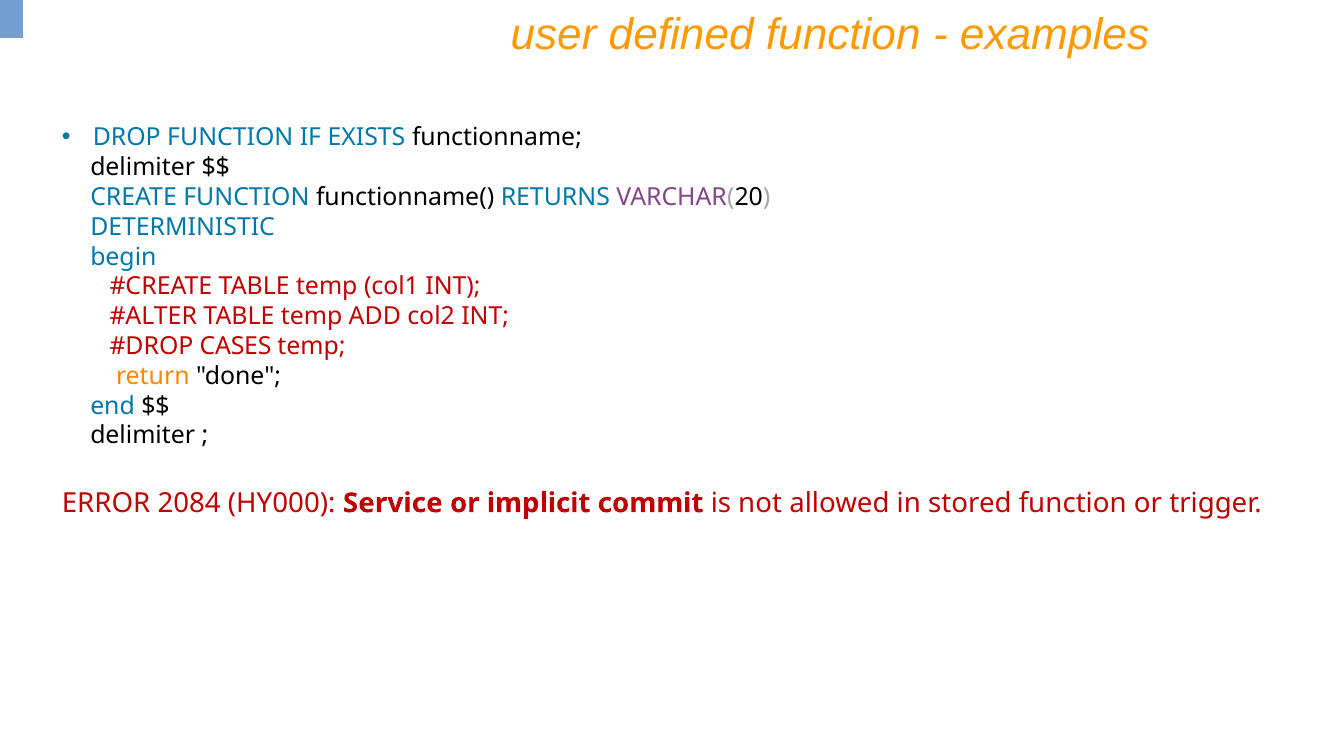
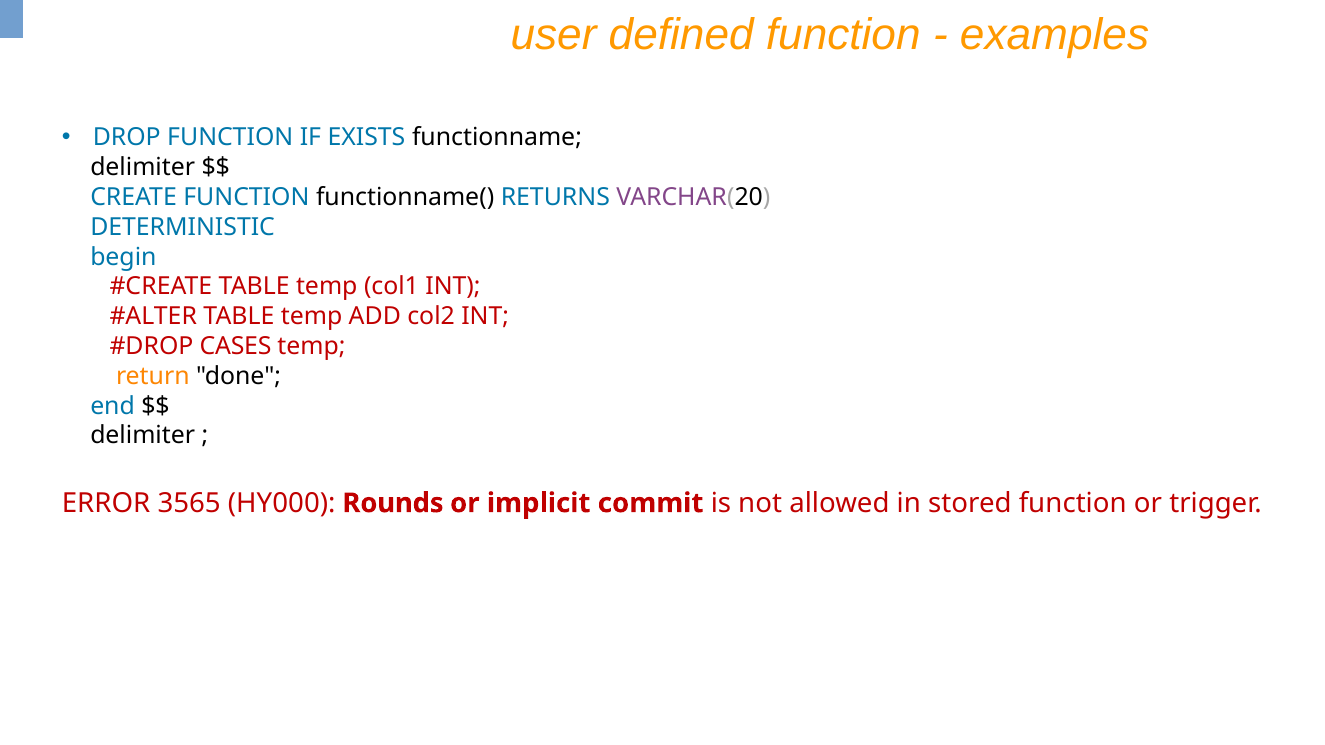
2084: 2084 -> 3565 (189, 503)
Service: Service -> Rounds (393, 503)
